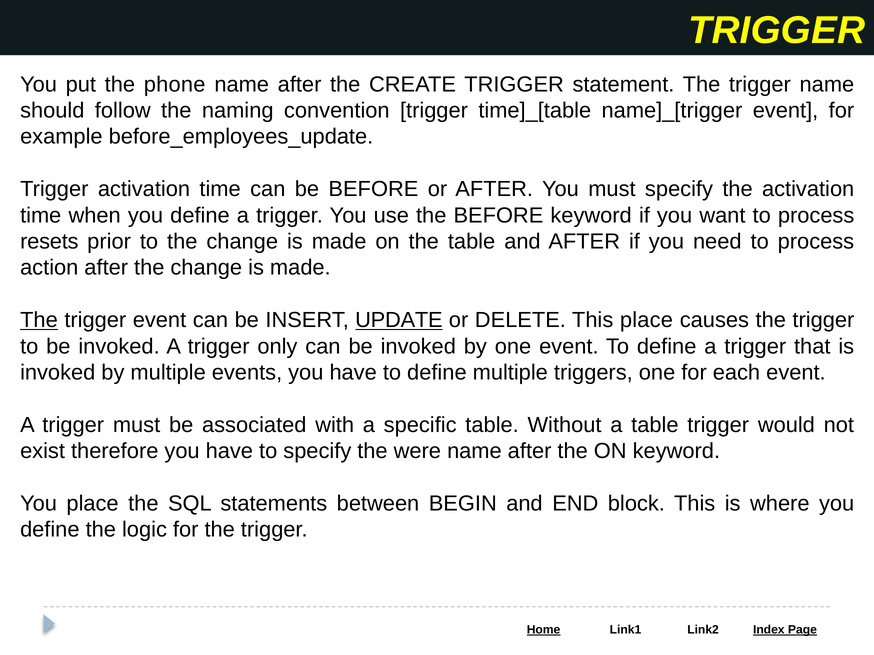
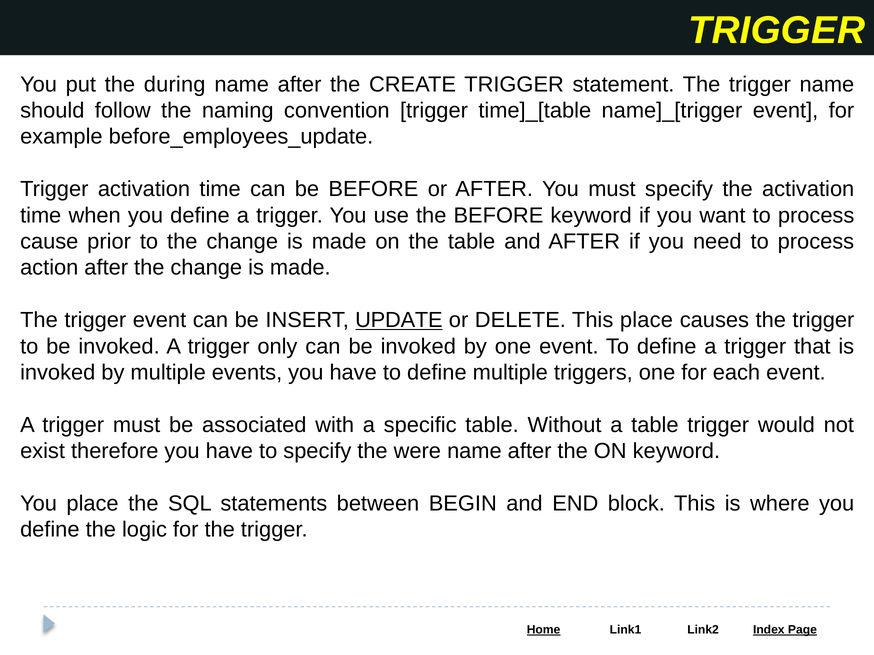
phone: phone -> during (175, 84)
resets: resets -> cause (49, 242)
The underline: present -> none (39, 320)
